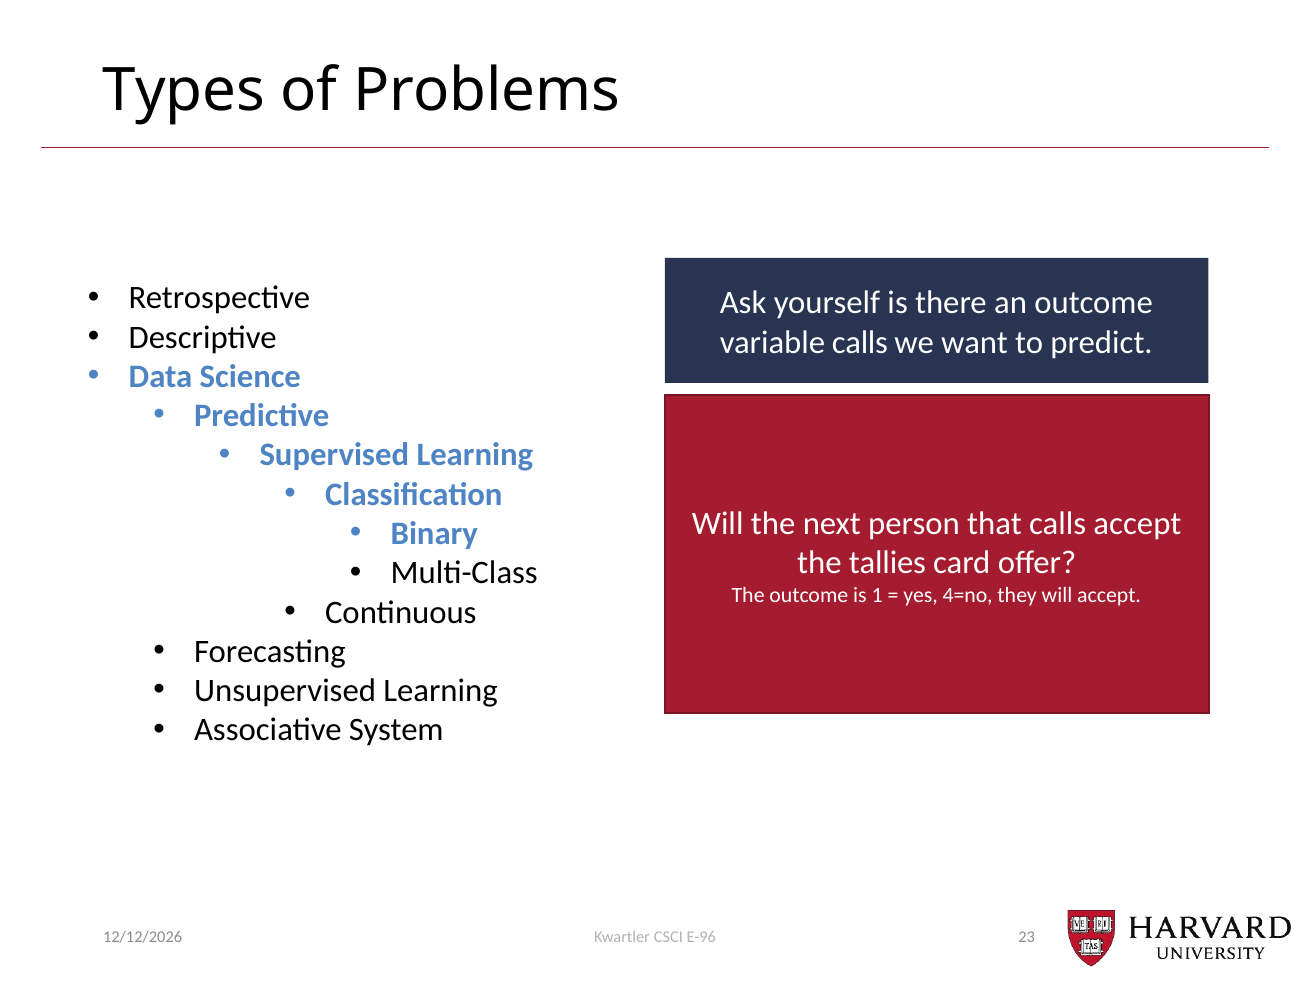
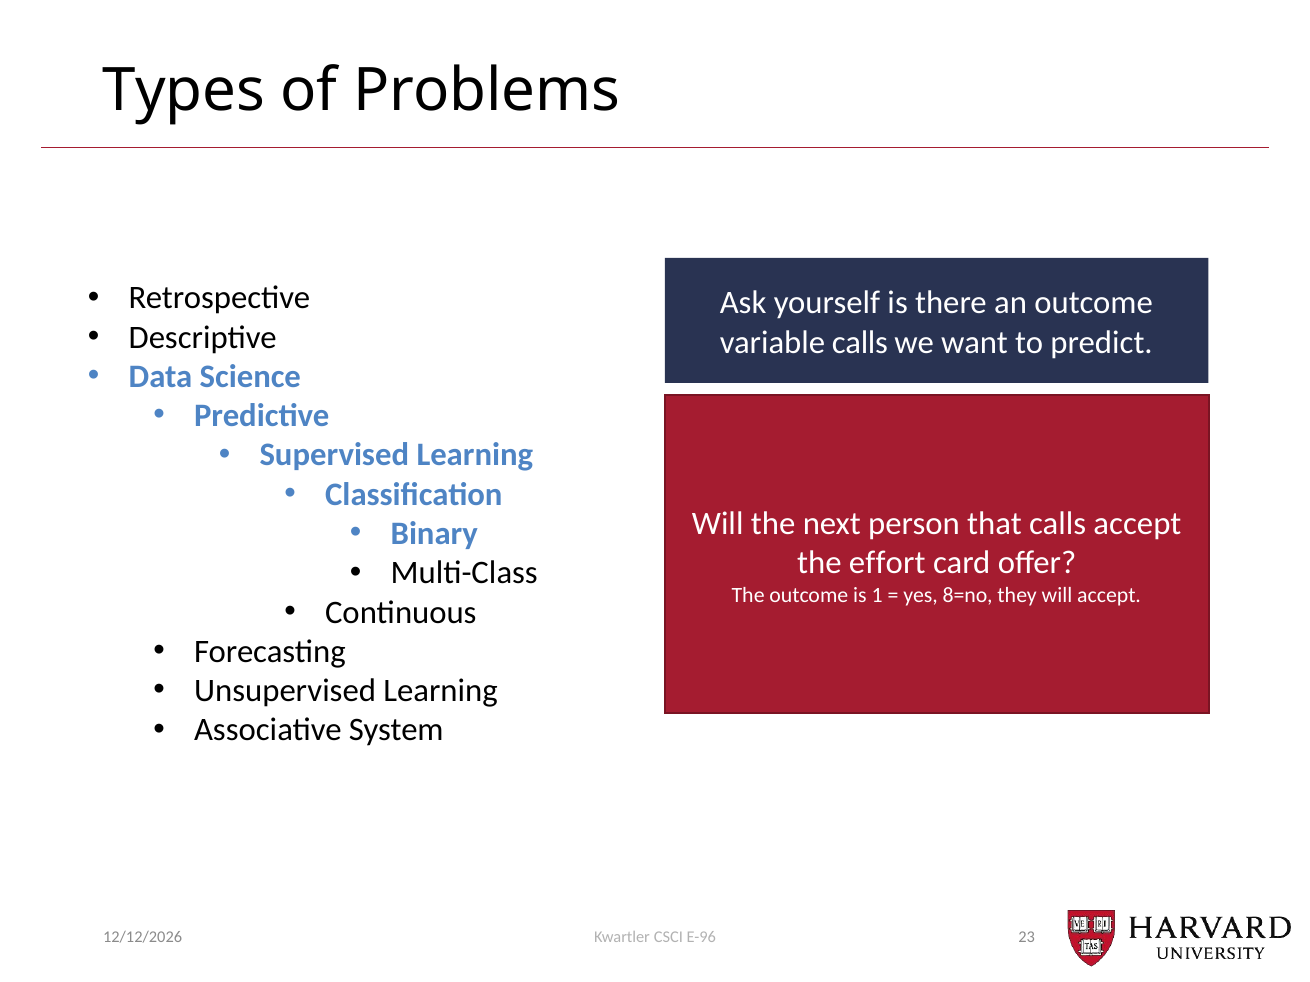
tallies: tallies -> effort (887, 563)
4=no: 4=no -> 8=no (968, 595)
